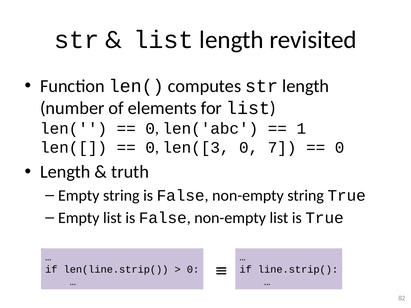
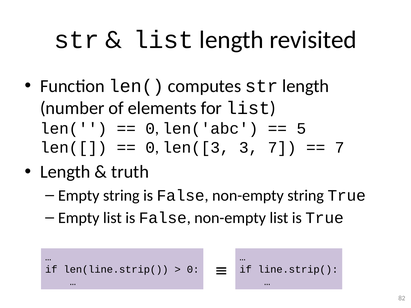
1: 1 -> 5 (301, 129)
len([3 0: 0 -> 3 (249, 148)
0: 0 -> 7 (340, 148)
